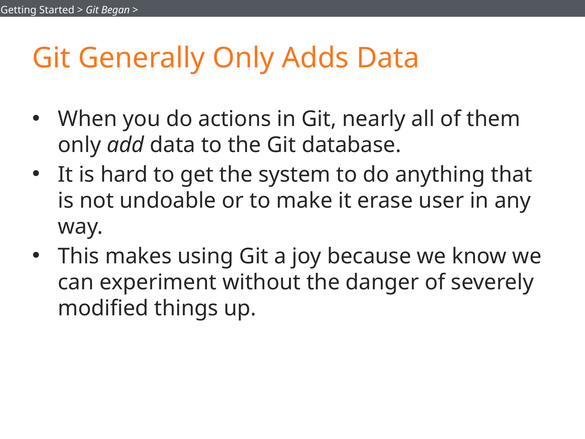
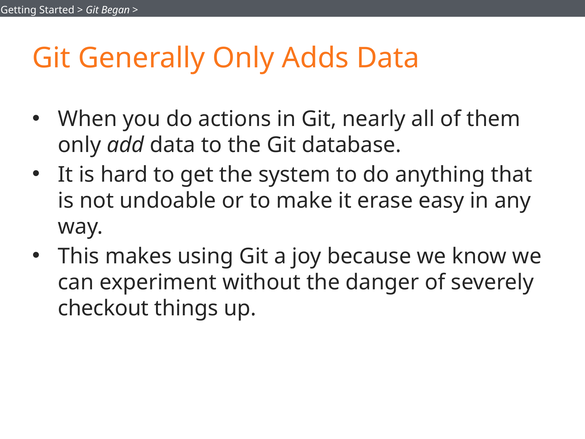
user: user -> easy (441, 201)
modified: modified -> checkout (103, 308)
